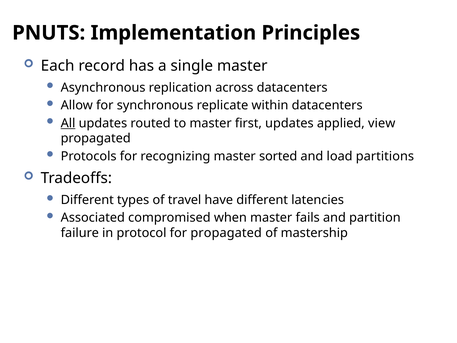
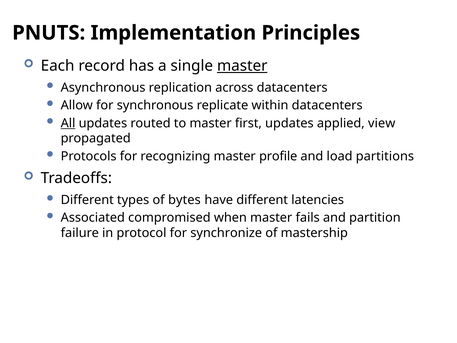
master underline: none -> present (242, 66)
sorted: sorted -> profile (278, 156)
travel: travel -> bytes (184, 200)
for propagated: propagated -> synchronize (226, 233)
